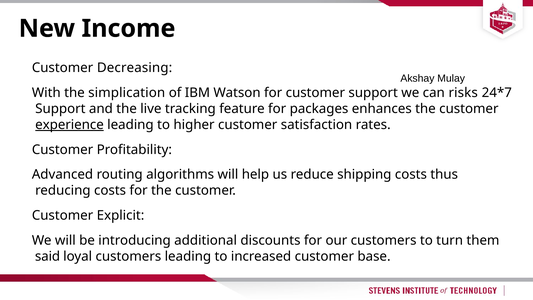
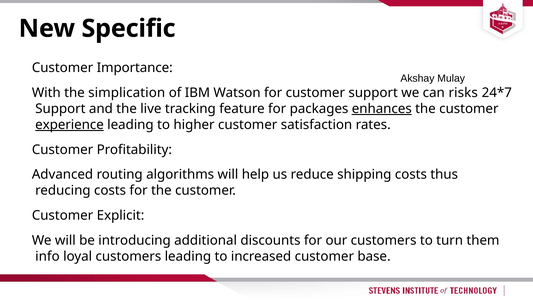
Income: Income -> Specific (129, 29)
Decreasing: Decreasing -> Importance (135, 68)
enhances underline: none -> present (382, 109)
said: said -> info (47, 256)
